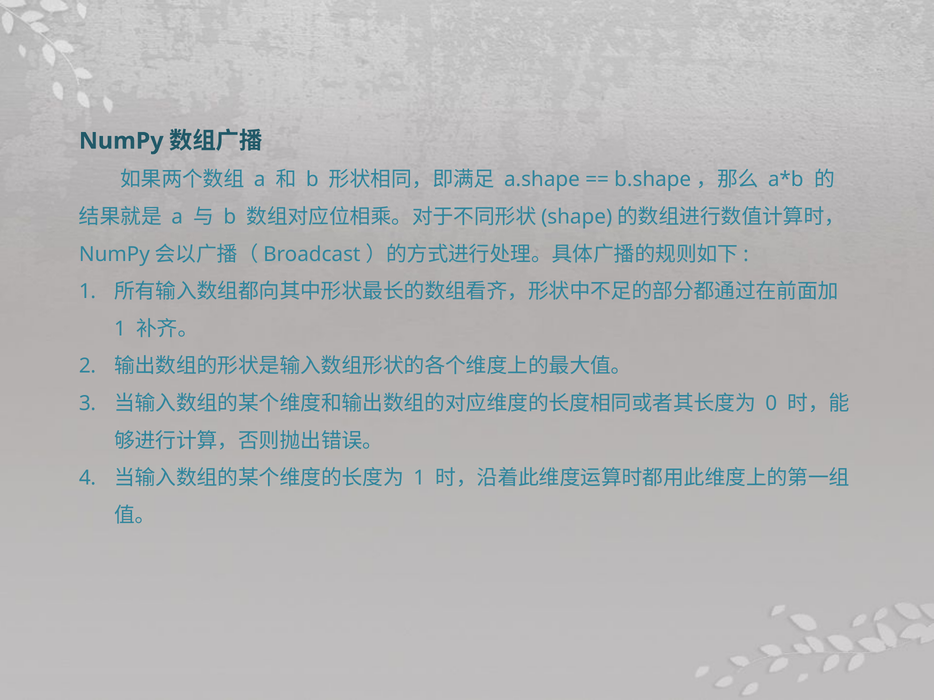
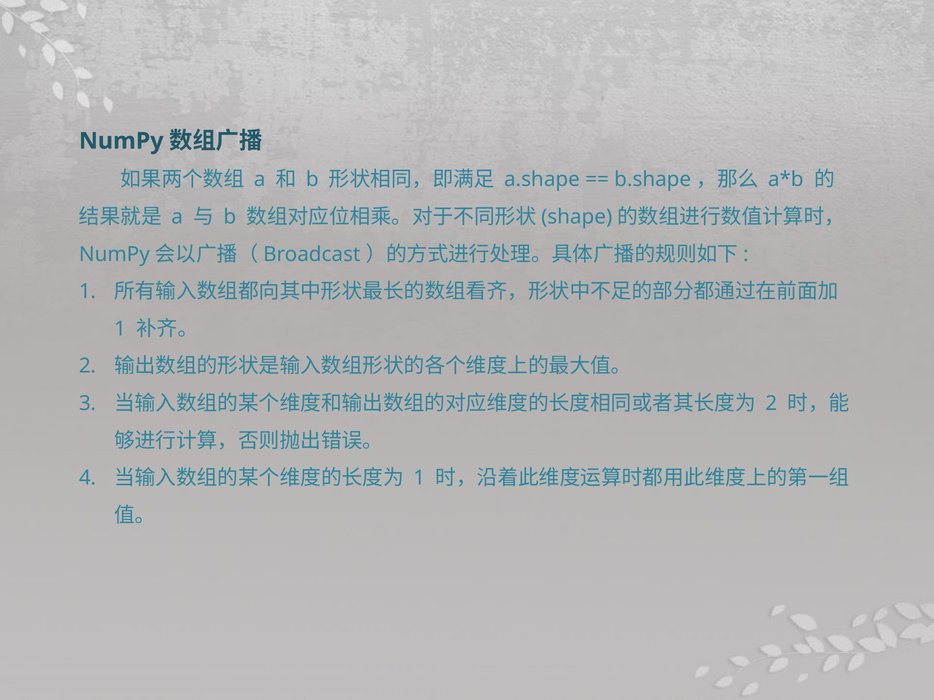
0: 0 -> 2 (771, 404)
